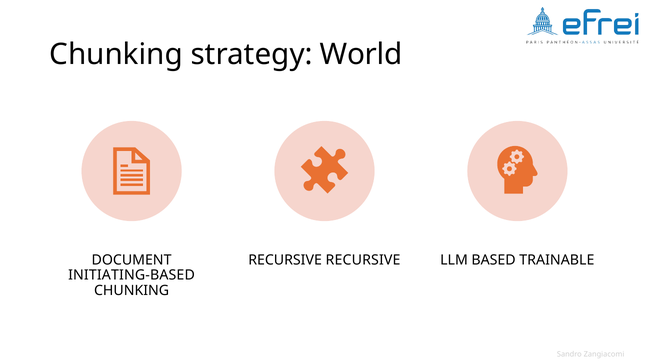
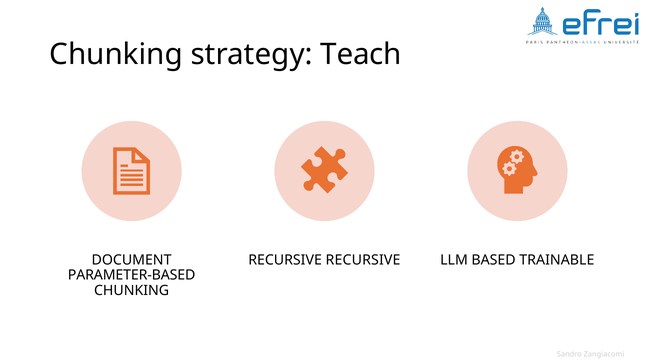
World: World -> Teach (361, 54)
INITIATING-BASED: INITIATING-BASED -> PARAMETER-BASED (132, 275)
